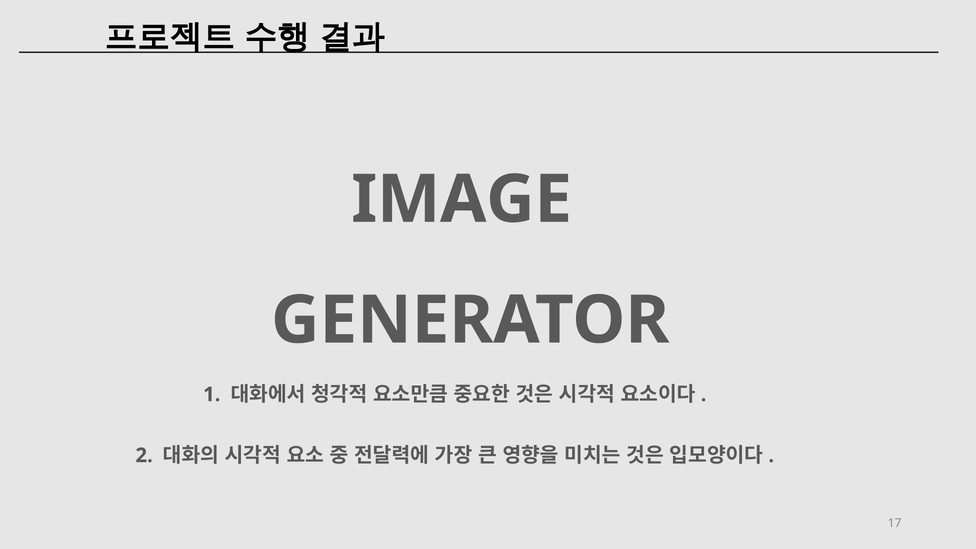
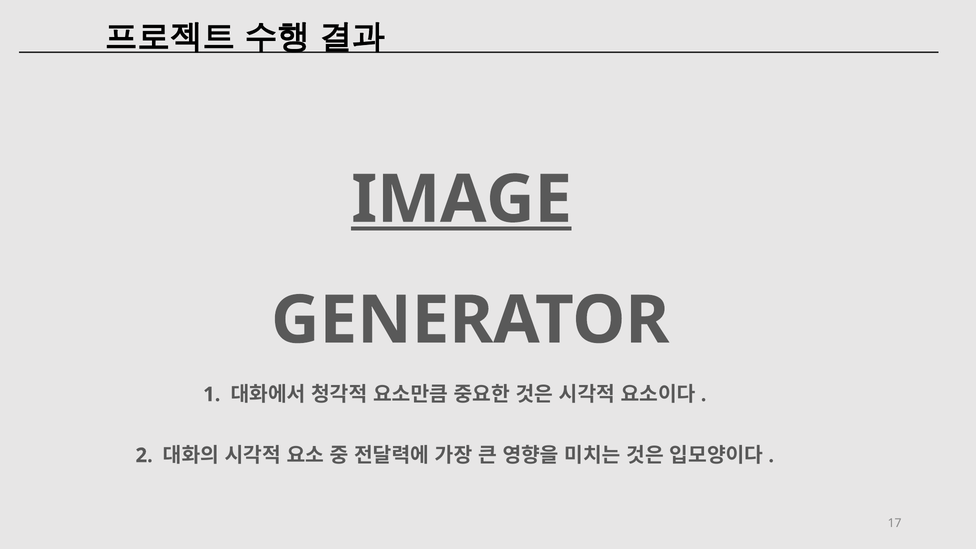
IMAGE underline: none -> present (462, 200)
